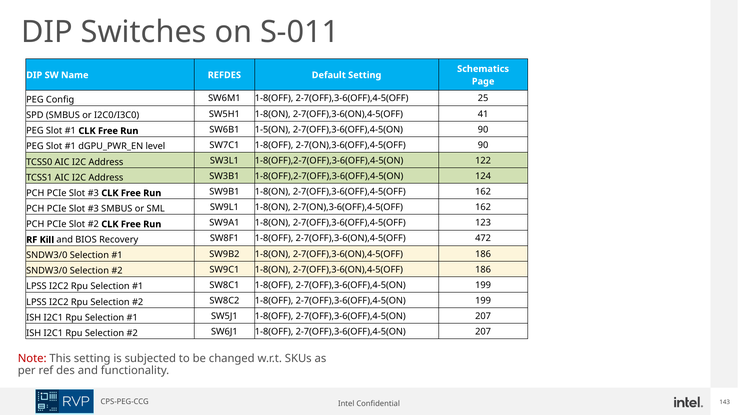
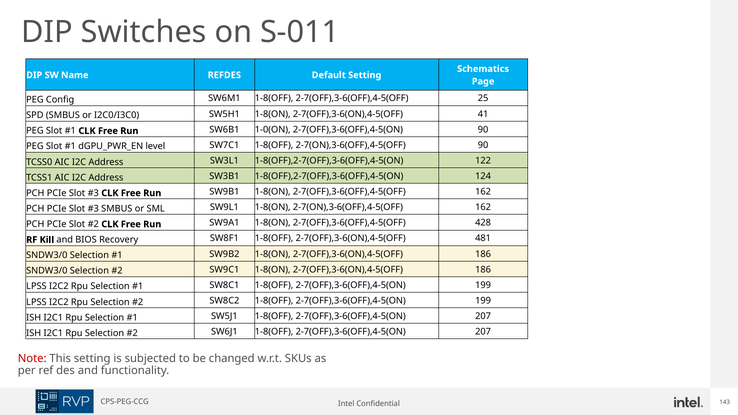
1-5(ON: 1-5(ON -> 1-0(ON (273, 130)
123: 123 -> 428 (483, 223)
472: 472 -> 481 (483, 239)
